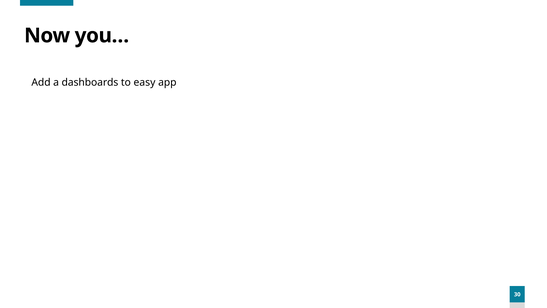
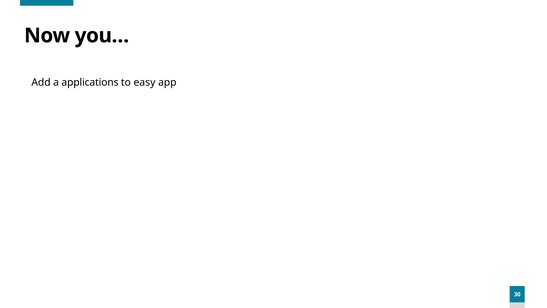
dashboards: dashboards -> applications (90, 82)
